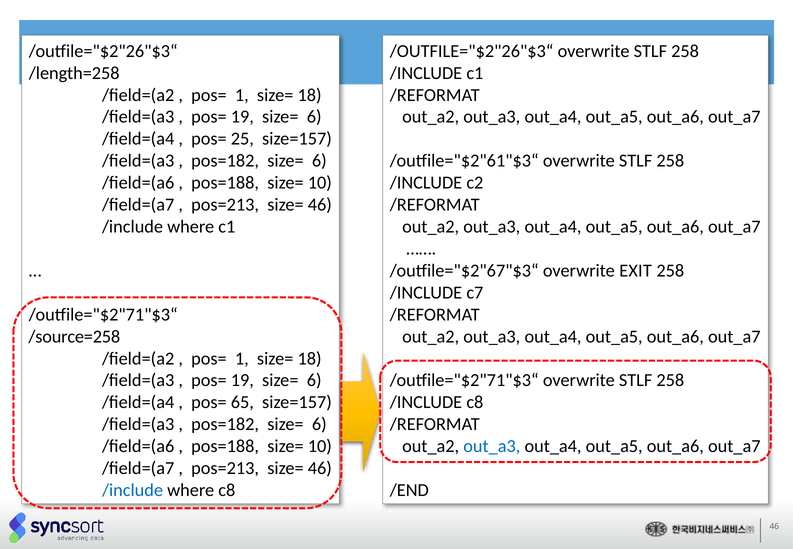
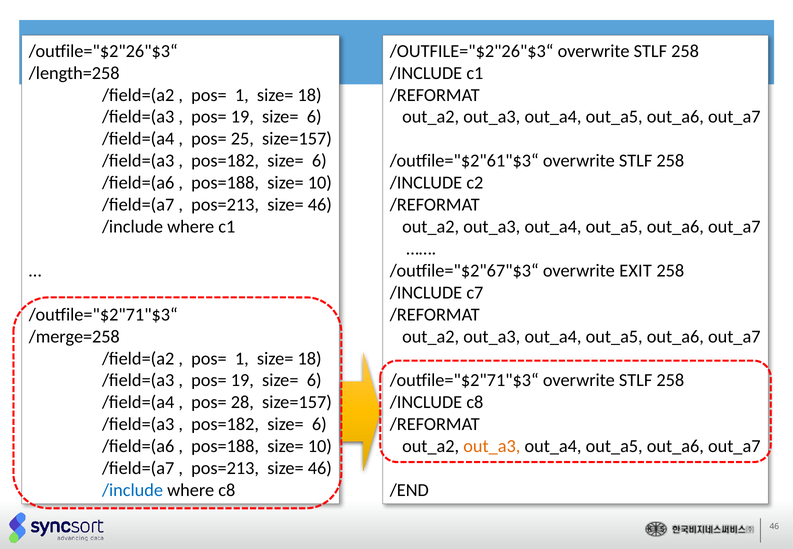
/source=258: /source=258 -> /merge=258 (74, 337)
65: 65 -> 28 (242, 402)
out_a3 colour: blue -> orange (492, 446)
